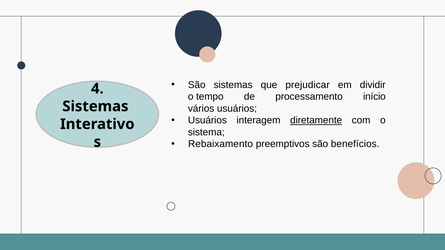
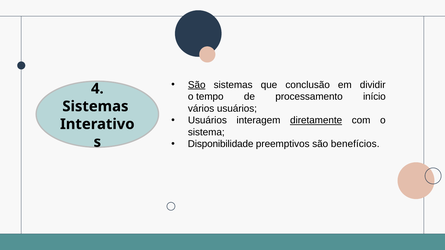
São underline: none -> present (197, 85)
prejudicar: prejudicar -> conclusão (308, 85)
Rebaixamento: Rebaixamento -> Disponibilidade (221, 144)
